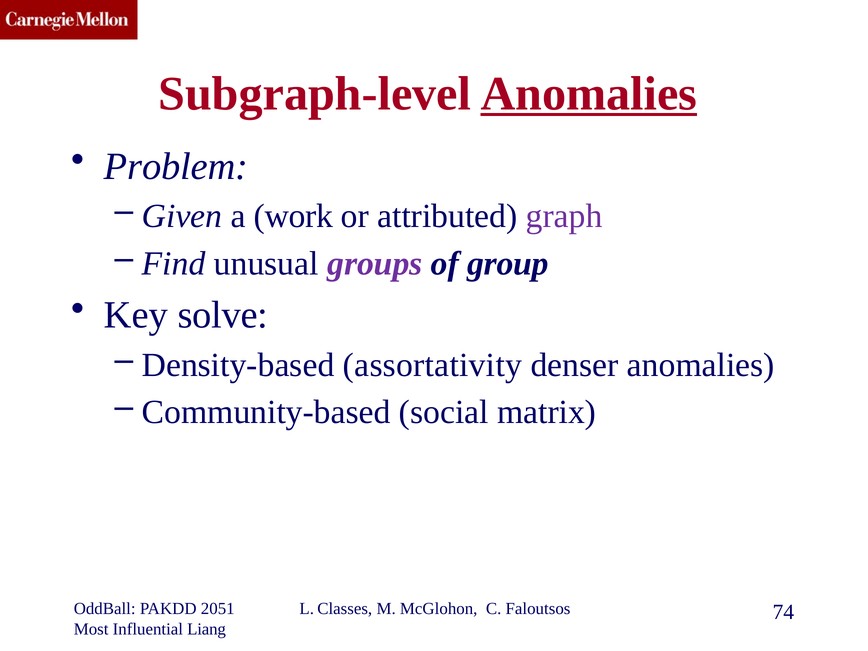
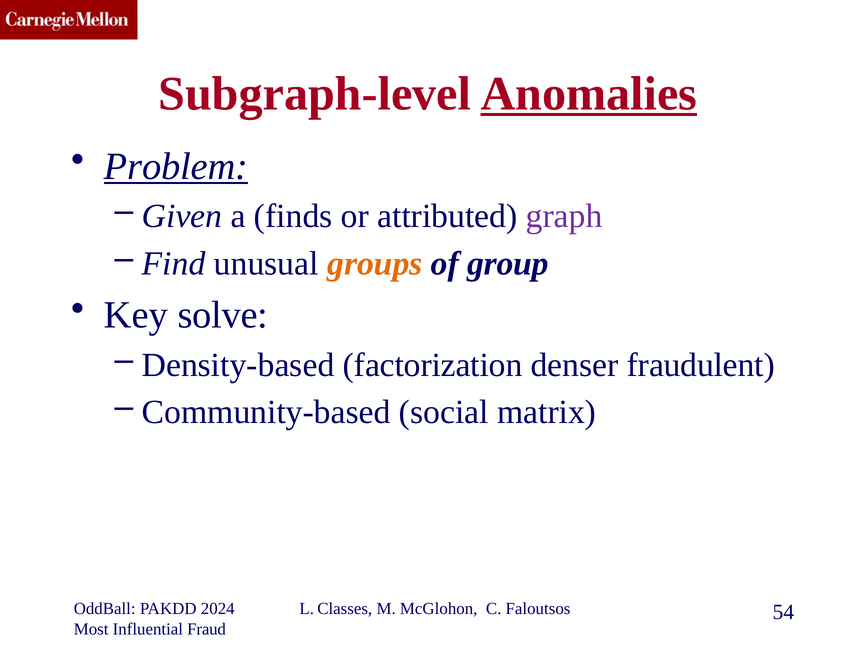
Problem underline: none -> present (176, 166)
work: work -> finds (293, 216)
groups colour: purple -> orange (375, 264)
assortativity: assortativity -> factorization (433, 365)
denser anomalies: anomalies -> fraudulent (701, 365)
2051: 2051 -> 2024 (218, 609)
74: 74 -> 54 (783, 612)
Liang: Liang -> Fraud (207, 629)
